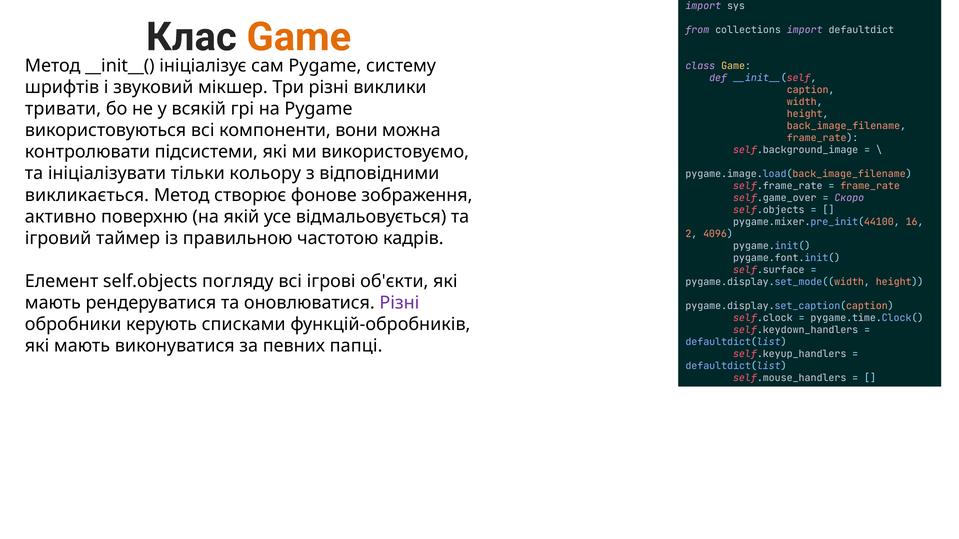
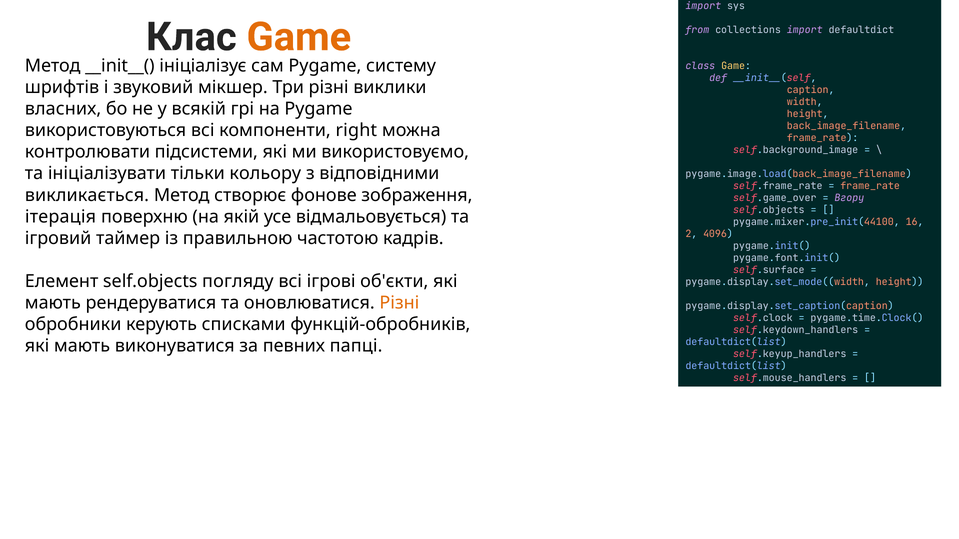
тривати: тривати -> власних (63, 109)
вони: вони -> right (356, 130)
Скоро: Скоро -> Вгору (849, 198)
активно: активно -> ітерація (61, 217)
Різні colour: purple -> orange (399, 303)
